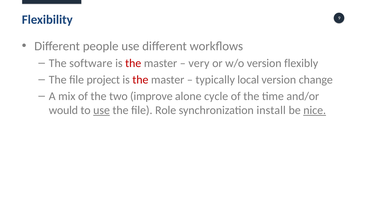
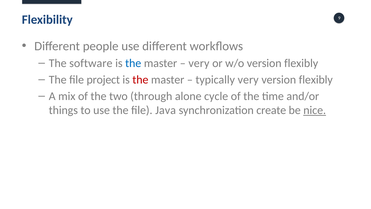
the colour: red -> blue (133, 63)
typically local: local -> very (248, 80)
change: change -> flexibly (316, 80)
improve: improve -> through (151, 96)
would: would -> things (63, 110)
use underline: present -> none (102, 110)
Role: Role -> Java (166, 110)
install: install -> create (271, 110)
